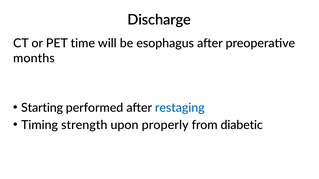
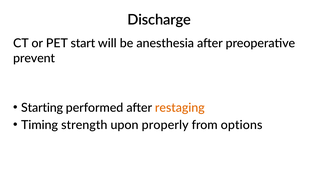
time: time -> start (83, 43)
esophagus: esophagus -> anesthesia (165, 43)
months: months -> prevent (34, 58)
restaging colour: blue -> orange (180, 108)
diabetic: diabetic -> options (242, 125)
